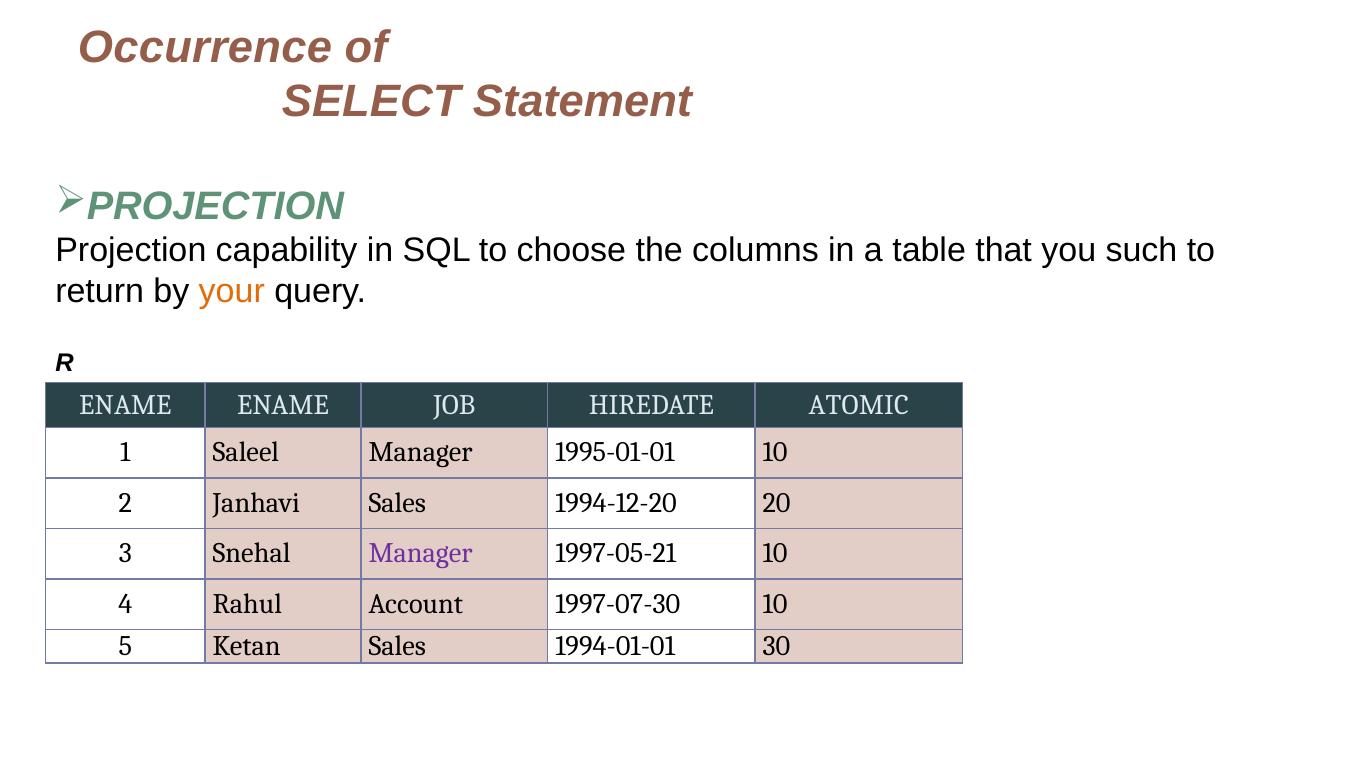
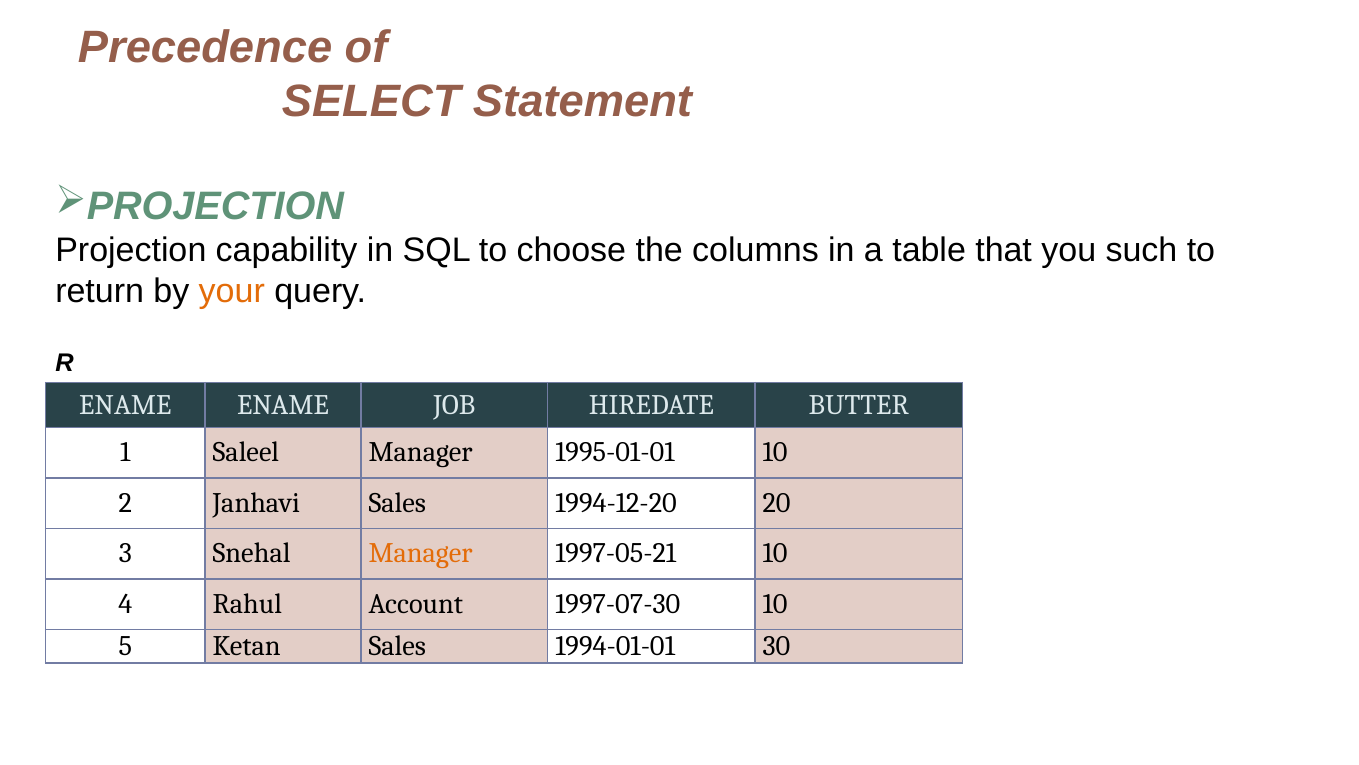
Occurrence: Occurrence -> Precedence (205, 48)
ATOMIC: ATOMIC -> BUTTER (859, 404)
Manager colour: purple -> orange (421, 553)
